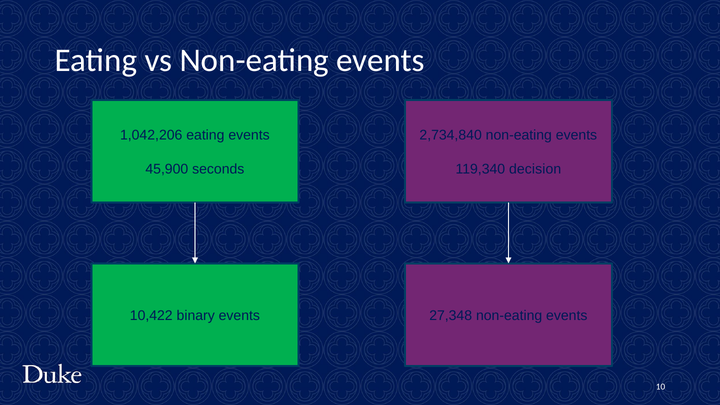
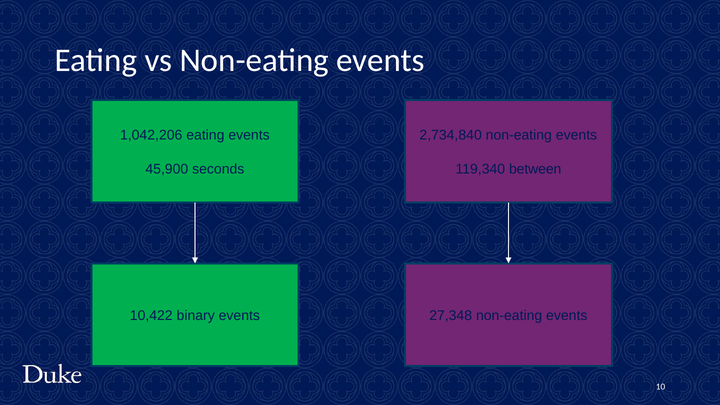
decision: decision -> between (535, 169)
